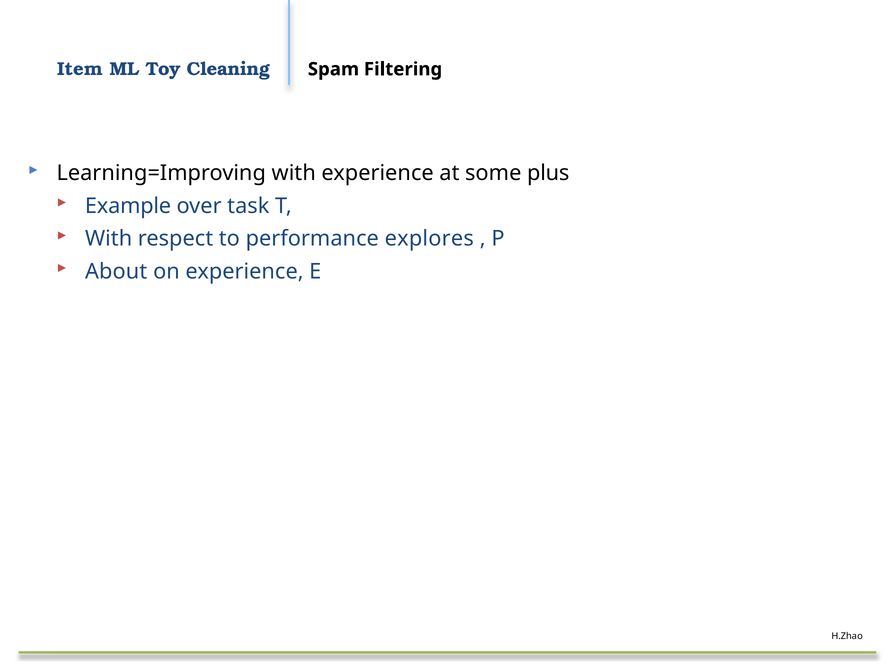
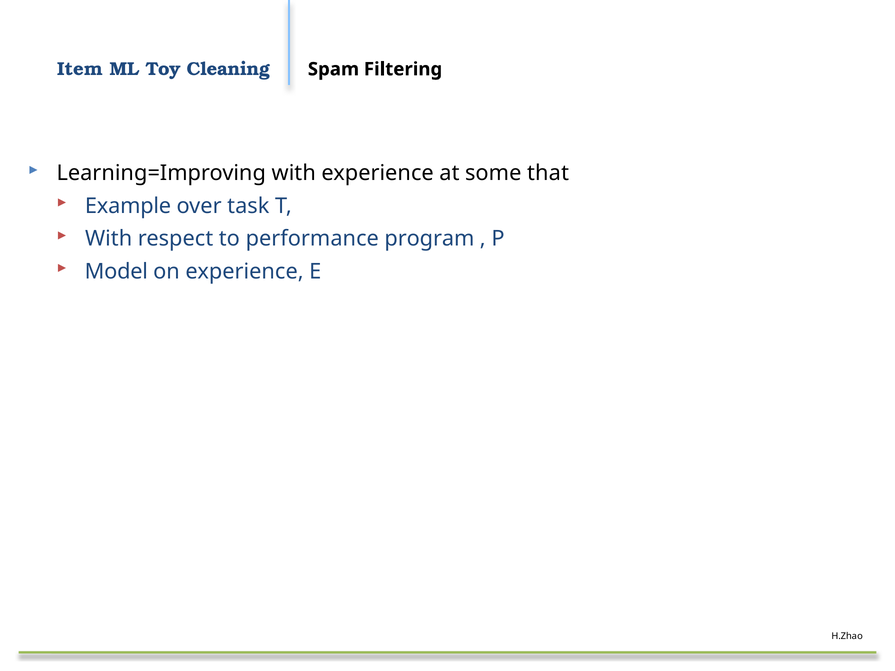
plus: plus -> that (548, 173)
explores: explores -> program (429, 239)
About: About -> Model (116, 271)
